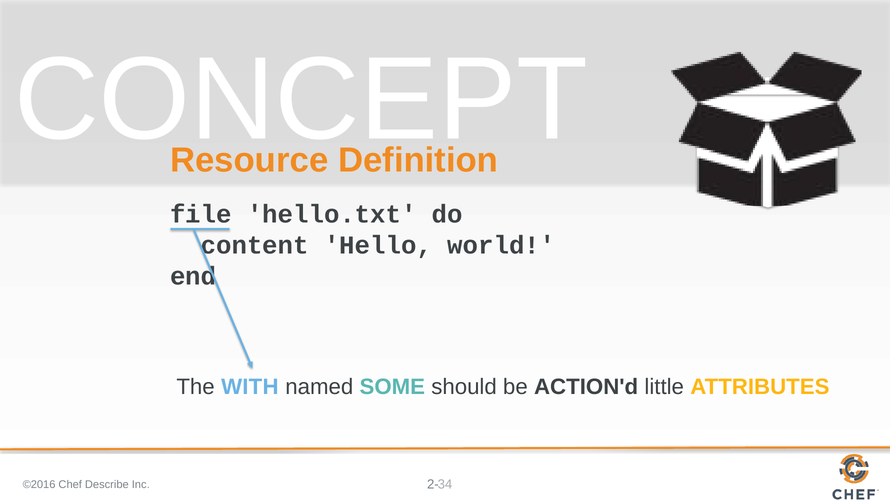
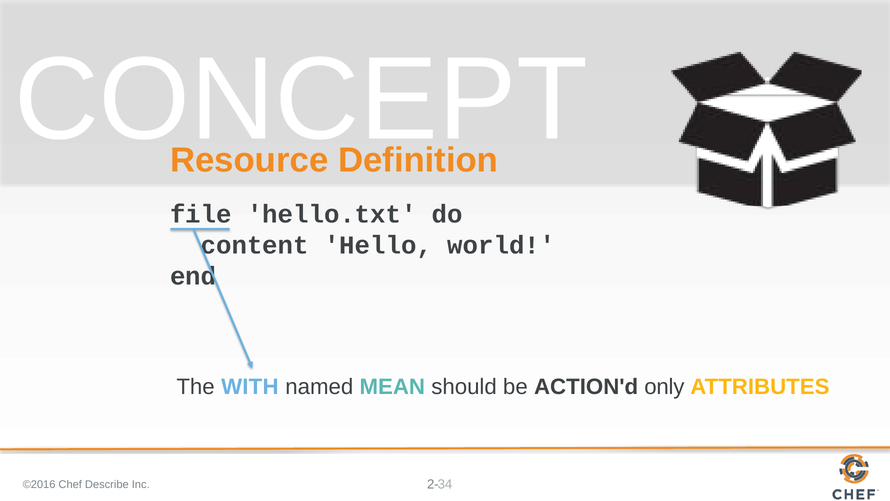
SOME: SOME -> MEAN (392, 386)
little: little -> only (664, 386)
